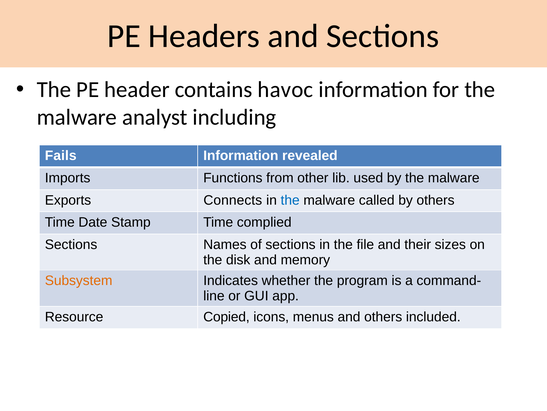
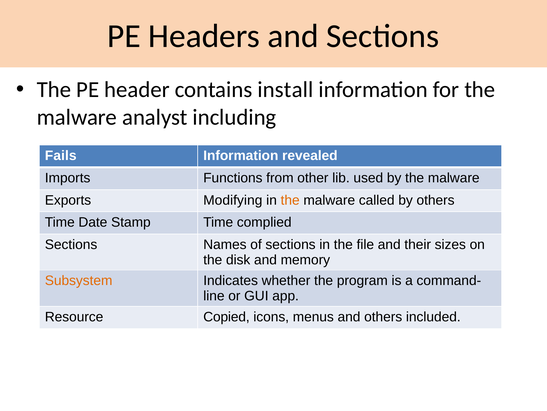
havoc: havoc -> install (285, 90)
Connects: Connects -> Modifying (233, 200)
the colour: blue -> orange (290, 200)
